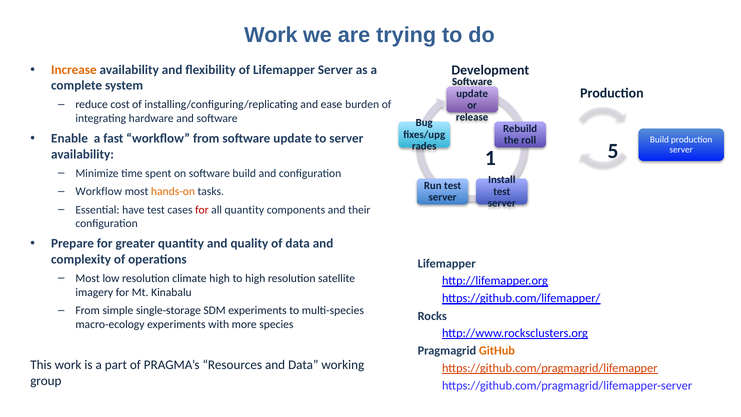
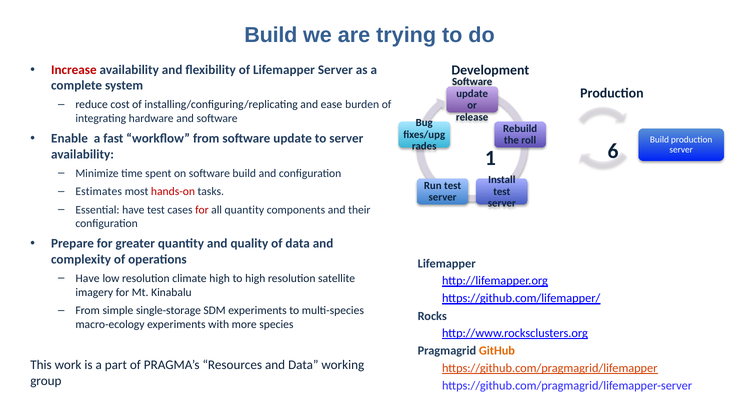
Work: Work -> Build (271, 35)
Increase colour: orange -> red (74, 70)
5: 5 -> 6 (613, 151)
Workflow: Workflow -> Estimates (99, 191)
hands-on colour: orange -> red (173, 191)
Most: Most -> Have (88, 278)
